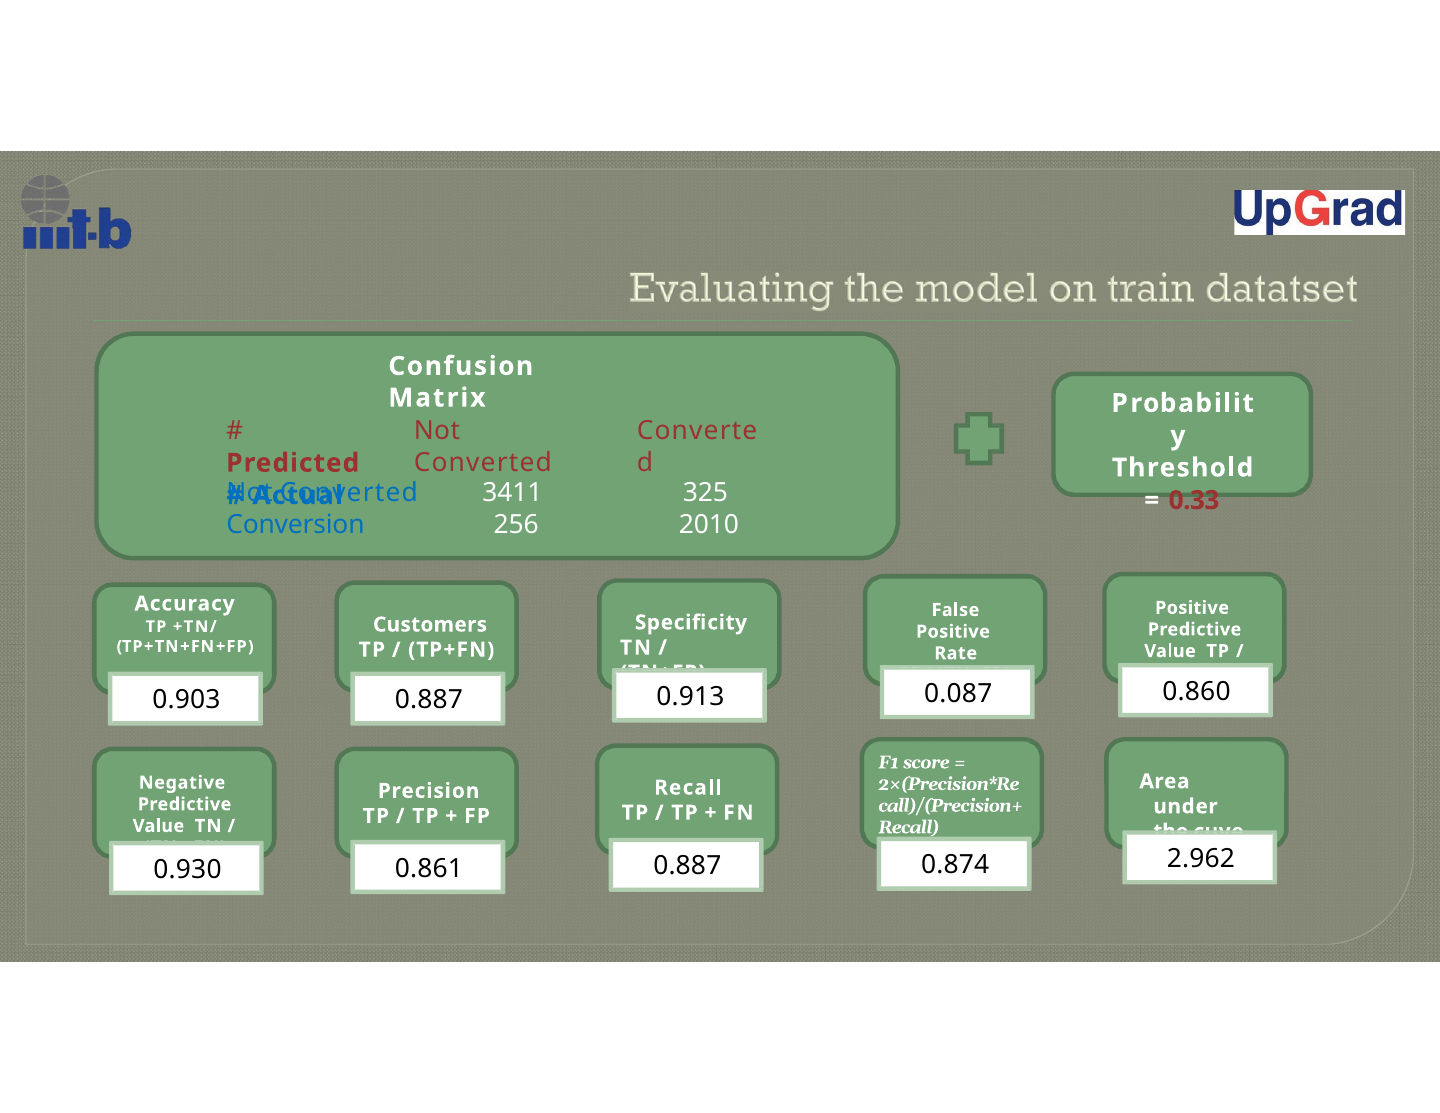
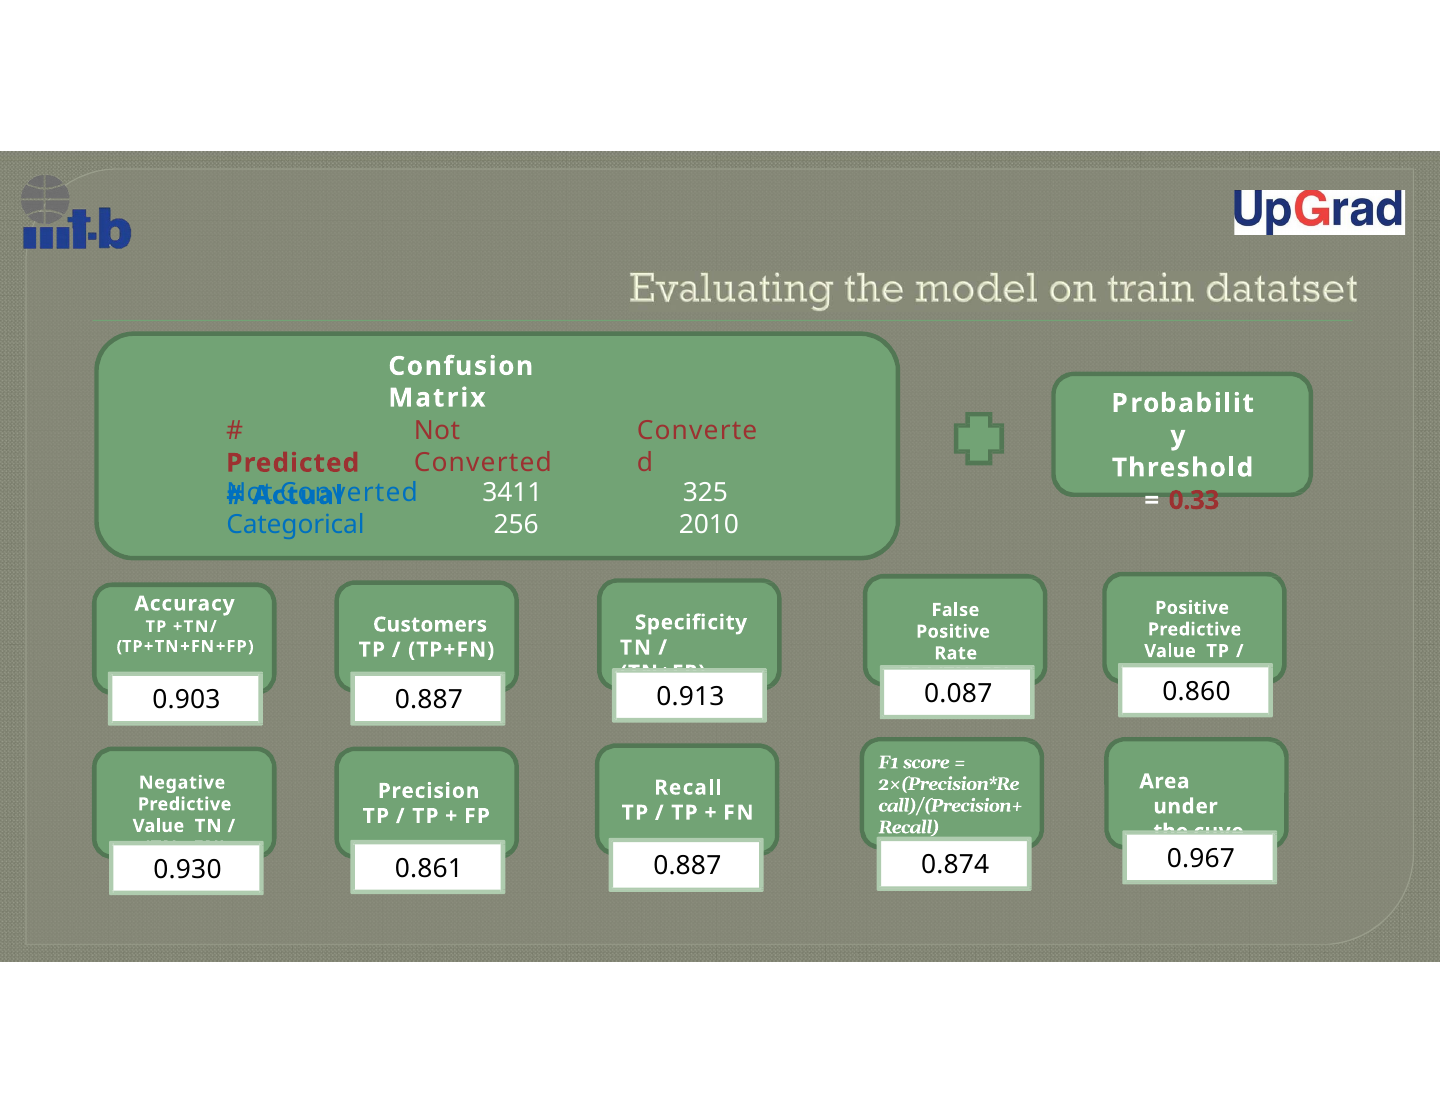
Conversion: Conversion -> Categorical (295, 525)
2.962: 2.962 -> 0.967 (1201, 859)
